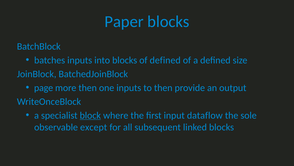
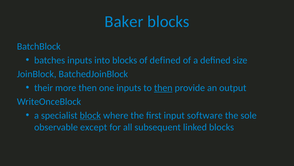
Paper: Paper -> Baker (124, 22)
page: page -> their (44, 87)
then underline: none -> present (163, 87)
dataflow: dataflow -> software (205, 115)
